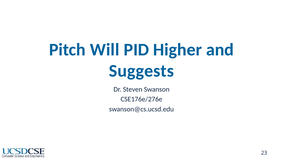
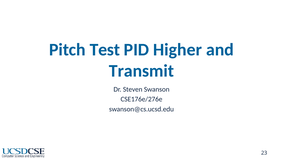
Will: Will -> Test (105, 50)
Suggests: Suggests -> Transmit (141, 71)
